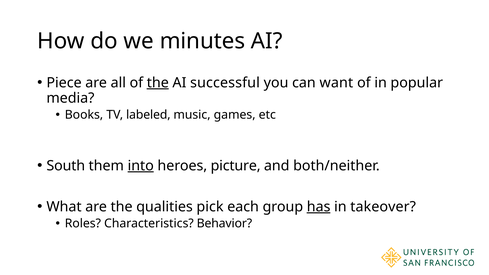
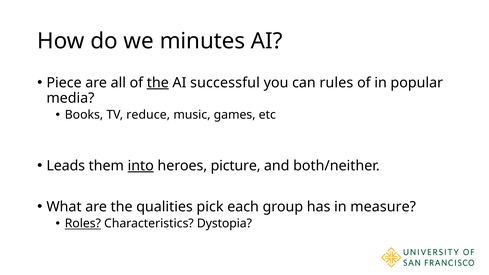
want: want -> rules (336, 83)
labeled: labeled -> reduce (148, 115)
South: South -> Leads (66, 166)
has underline: present -> none (319, 207)
takeover: takeover -> measure (383, 207)
Roles underline: none -> present (83, 224)
Behavior: Behavior -> Dystopia (224, 224)
